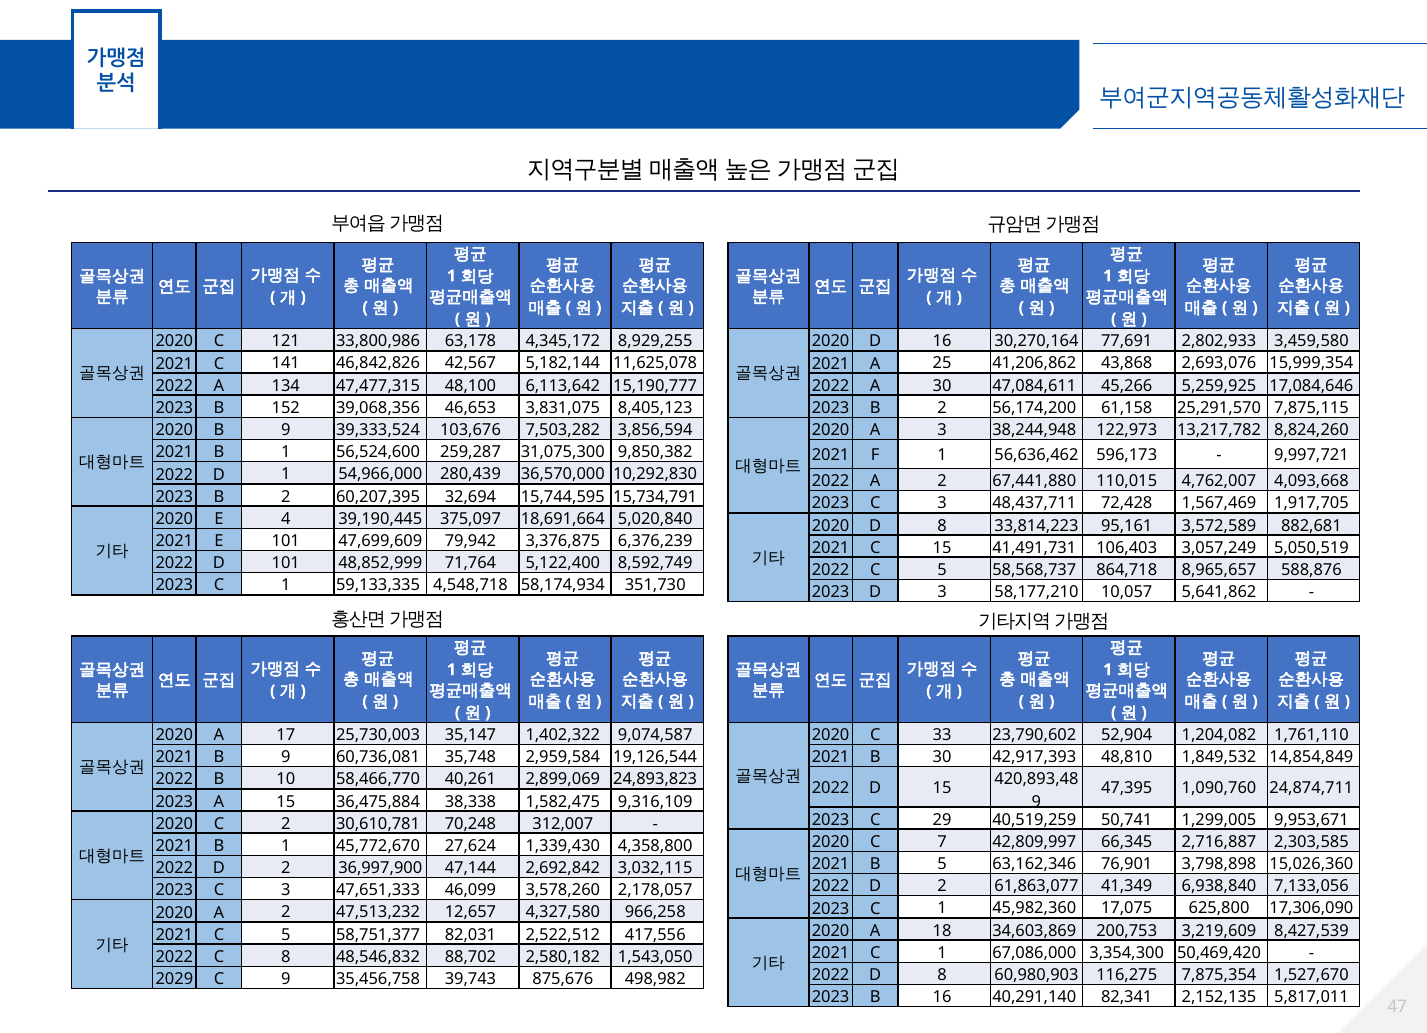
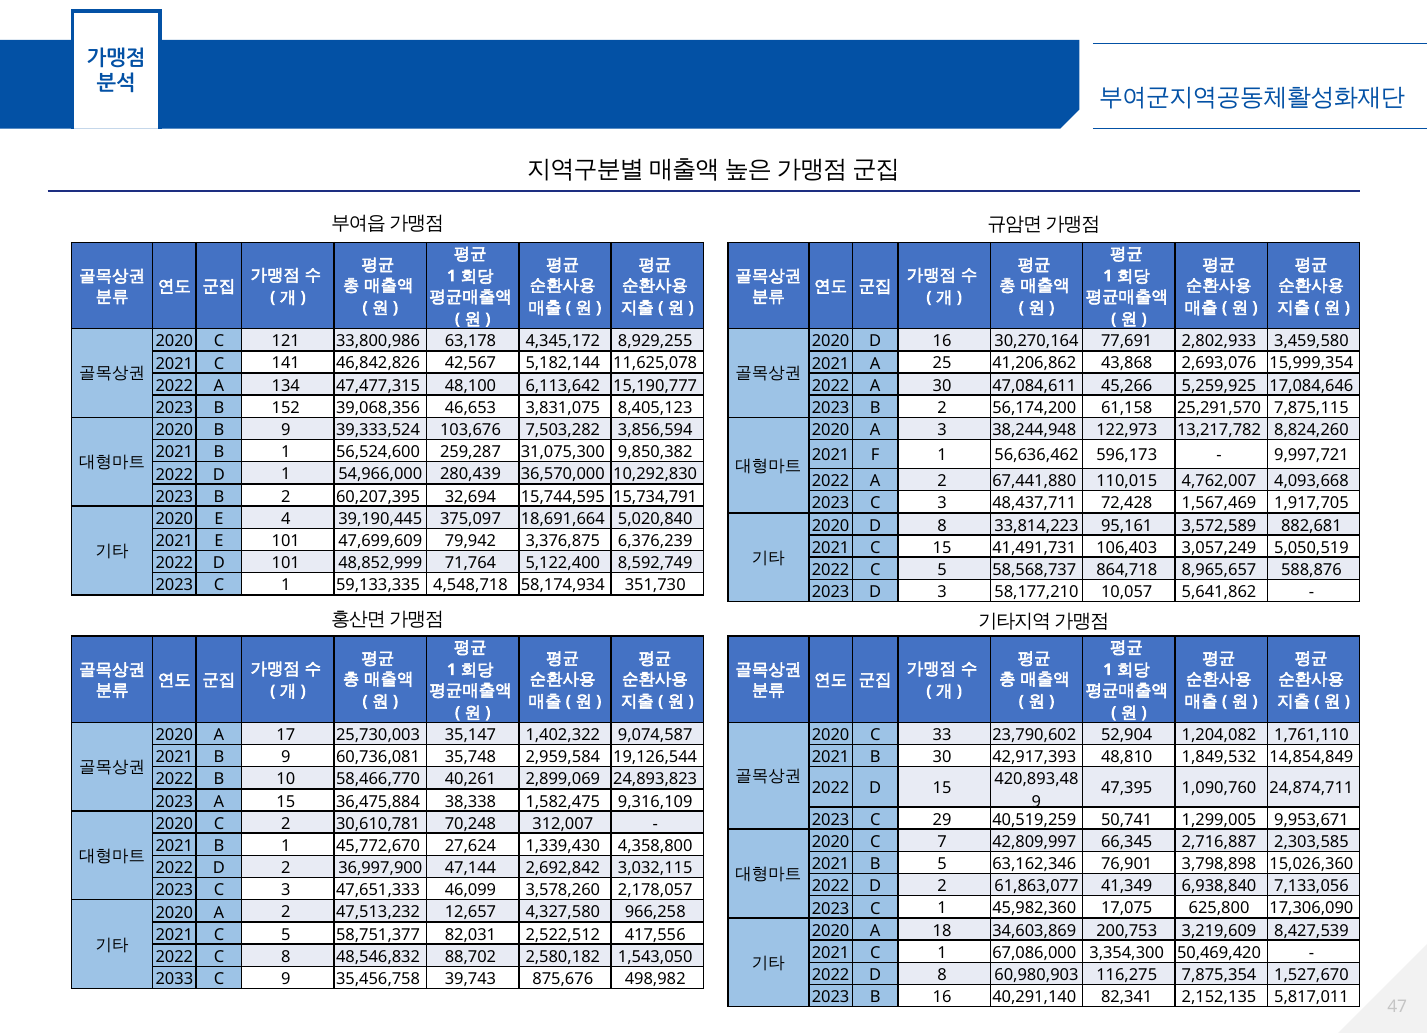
2029: 2029 -> 2033 (174, 980)
